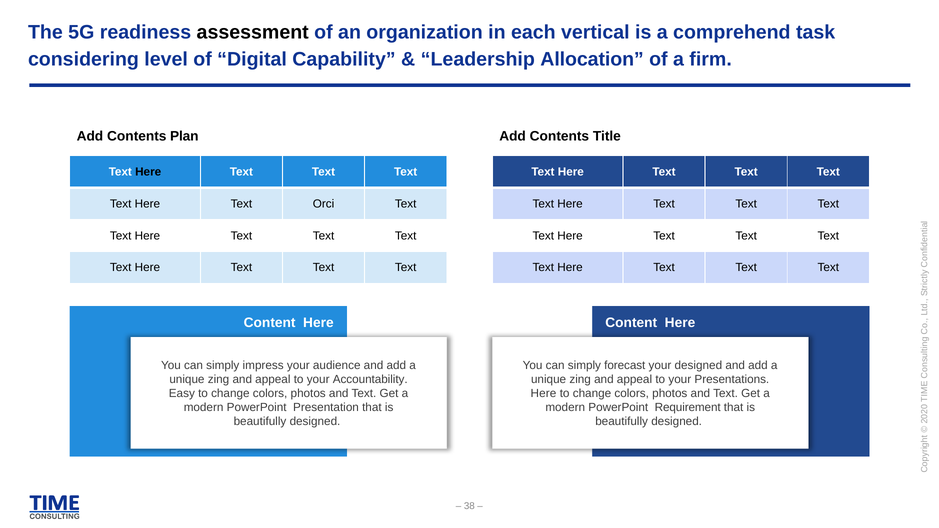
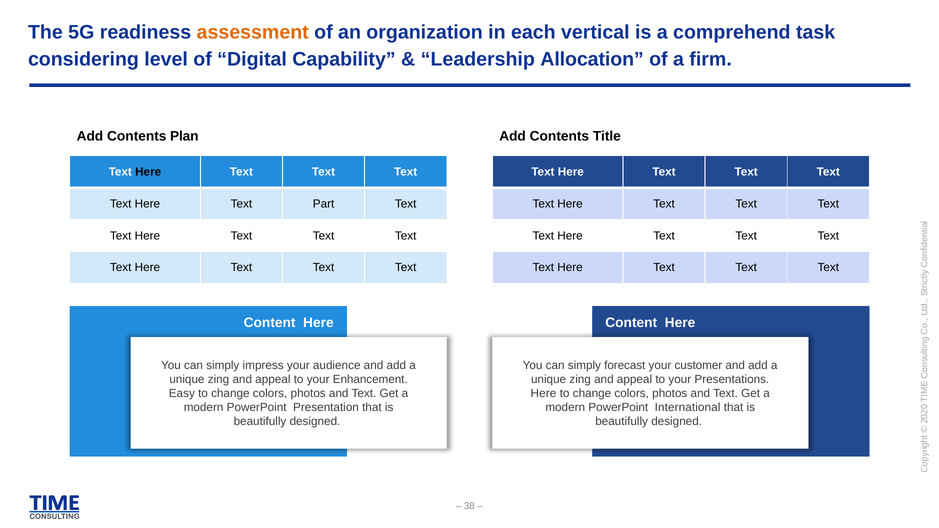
assessment colour: black -> orange (253, 32)
Orci: Orci -> Part (324, 204)
your designed: designed -> customer (698, 365)
Accountability: Accountability -> Enhancement (370, 379)
Requirement: Requirement -> International (688, 408)
